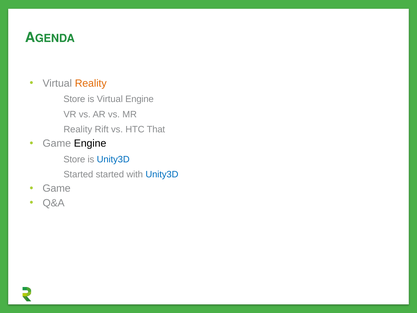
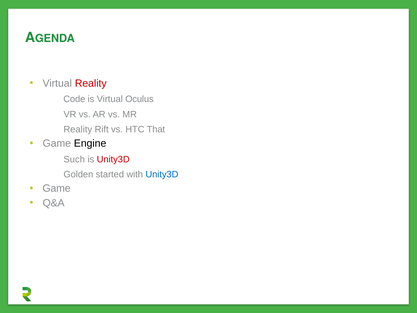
Reality colour: orange -> red (91, 83)
Store: Store -> Code (74, 99)
Virtual Engine: Engine -> Oculus (139, 99)
Store: Store -> Such (74, 159)
Unity3D colour: blue -> red (113, 159)
Started: Started -> Golden (78, 174)
